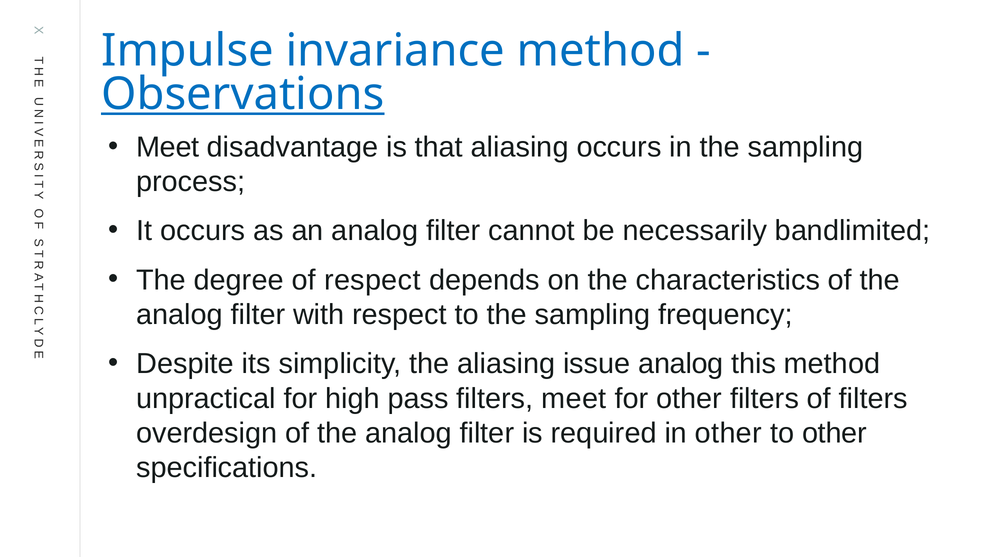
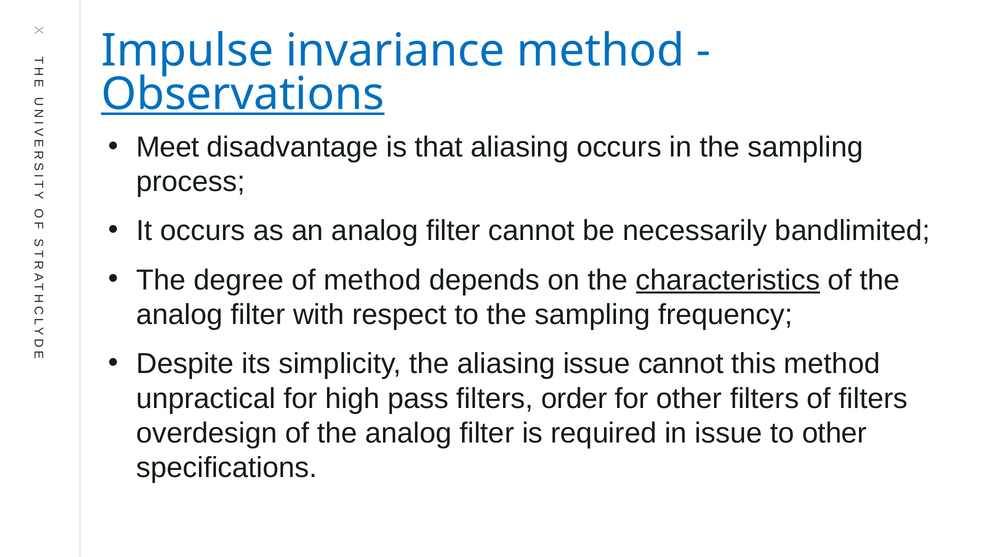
of respect: respect -> method (372, 280)
characteristics underline: none -> present (728, 280)
issue analog: analog -> cannot (681, 364)
filters meet: meet -> order (574, 398)
in other: other -> issue (729, 433)
